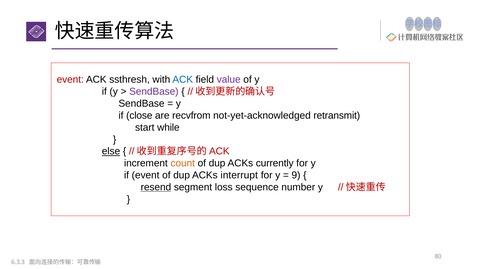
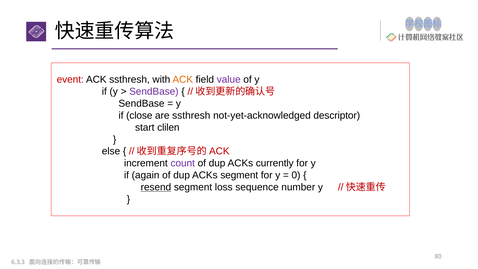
ACK colour: blue -> orange (183, 80)
are recvfrom: recvfrom -> ssthresh (191, 115)
retransmit: retransmit -> descriptor (337, 115)
while: while -> clilen (168, 127)
else underline: present -> none (111, 151)
count colour: orange -> purple (183, 163)
if event: event -> again (146, 175)
ACKs interrupt: interrupt -> segment (239, 175)
9: 9 -> 0 (296, 175)
